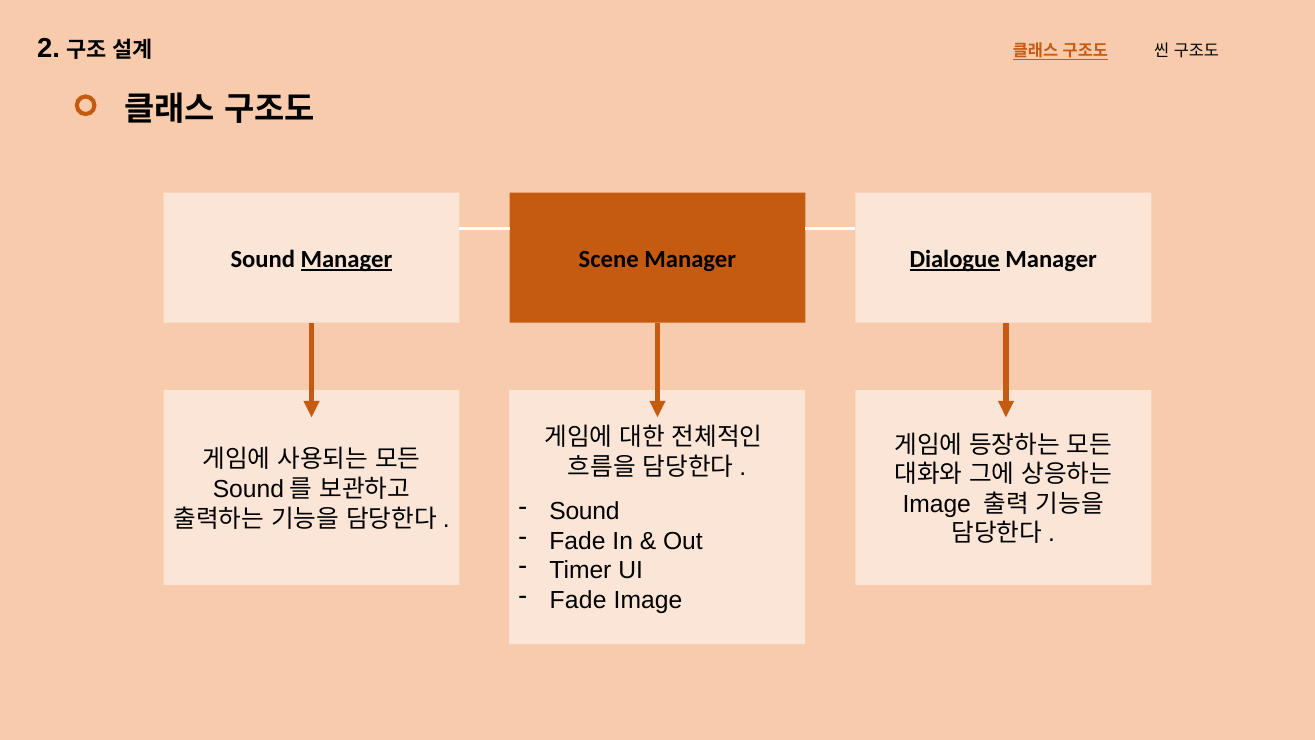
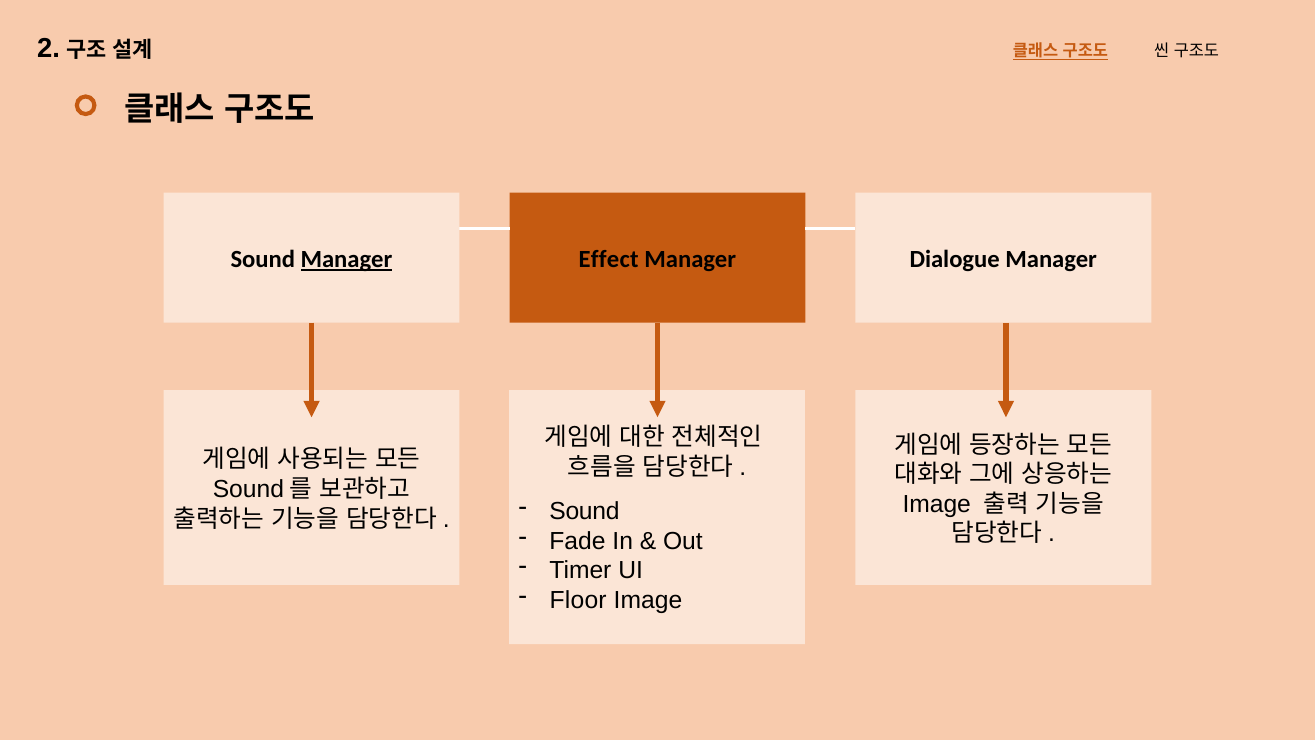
Scene: Scene -> Effect (609, 259)
Dialogue underline: present -> none (955, 259)
Fade: Fade -> Floor (578, 600)
